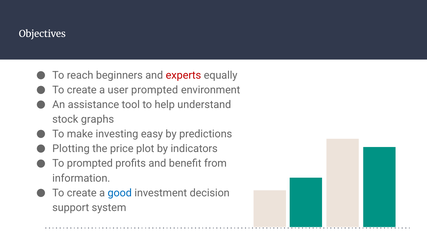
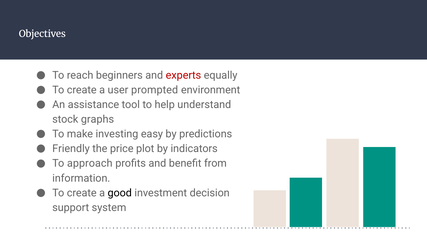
Plotting: Plotting -> Friendly (71, 149)
To prompted: prompted -> approach (90, 164)
good colour: blue -> black (120, 193)
